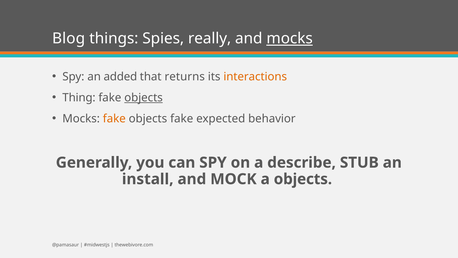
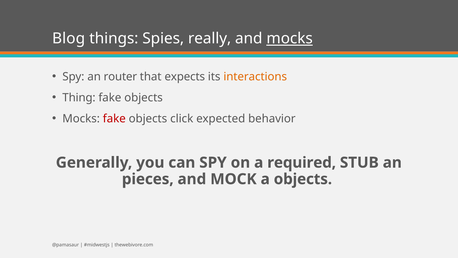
added: added -> router (120, 77)
returns: returns -> expects (185, 77)
objects underline: present -> none (144, 97)
fake colour: orange -> red (114, 118)
objects fake: fake -> click (182, 118)
describe: describe -> required (302, 162)
install: install -> pieces (148, 179)
